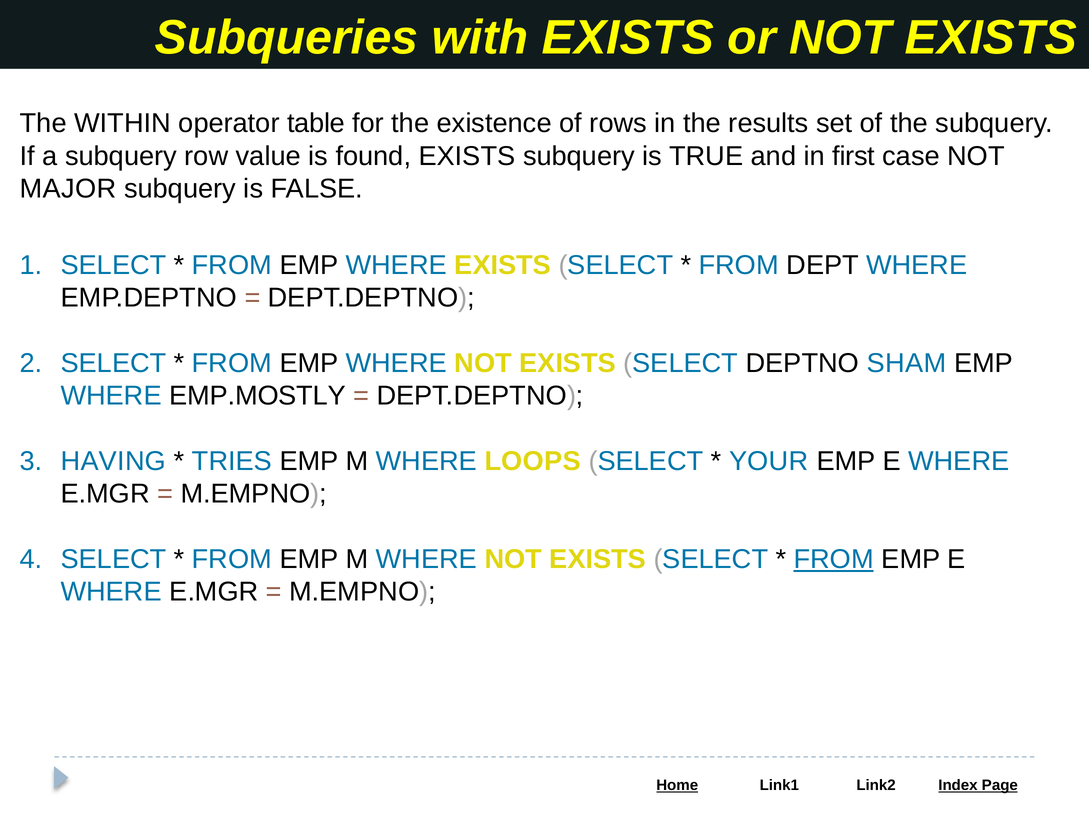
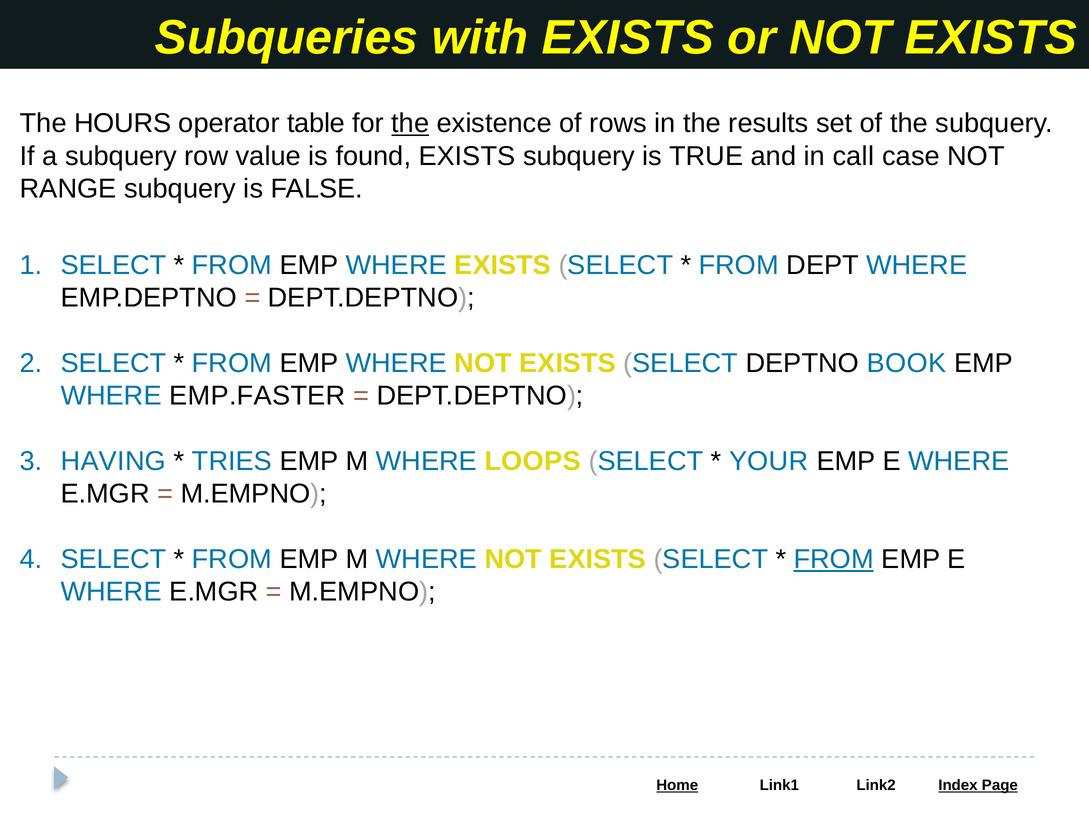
WITHIN: WITHIN -> HOURS (123, 123)
the underline: none -> present (410, 123)
first: first -> call (853, 156)
MAJOR: MAJOR -> RANGE (68, 189)
SHAM: SHAM -> BOOK (906, 363)
EMP.MOSTLY: EMP.MOSTLY -> EMP.FASTER (257, 396)
